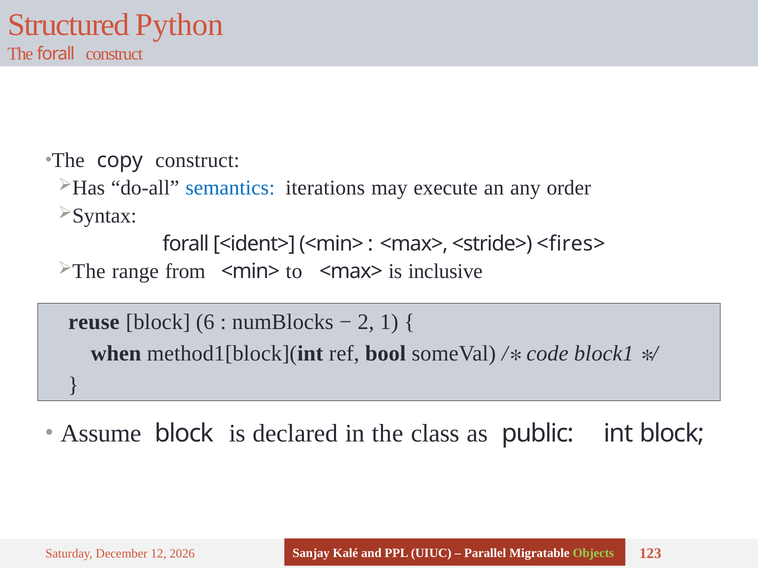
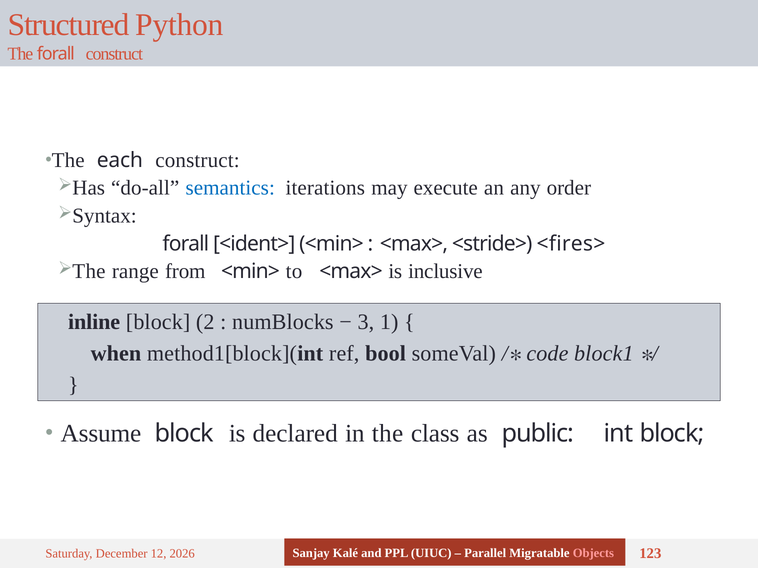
copy: copy -> each (120, 160)
reuse: reuse -> inline (94, 322)
6: 6 -> 2 (205, 322)
2: 2 -> 3 (366, 322)
Objects colour: light green -> pink (593, 553)
